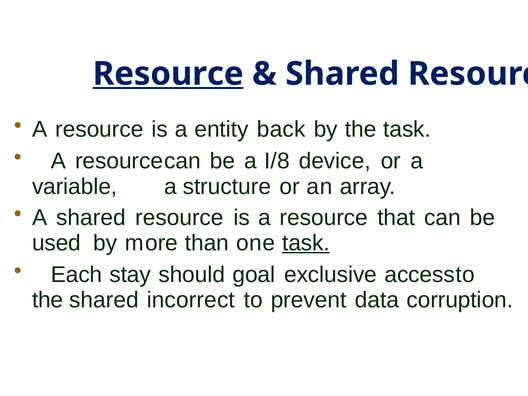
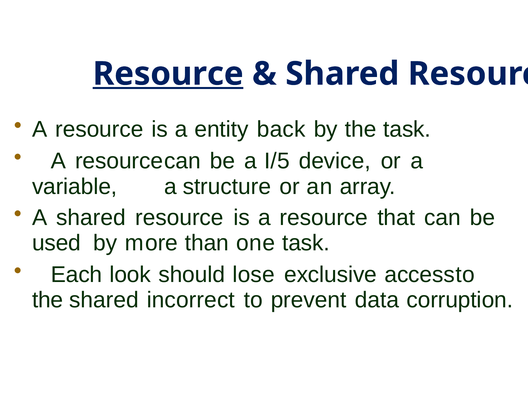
I/8: I/8 -> I/5 (277, 161)
task underline: present -> none (306, 243)
stay: stay -> look (130, 275)
goal: goal -> lose (254, 275)
